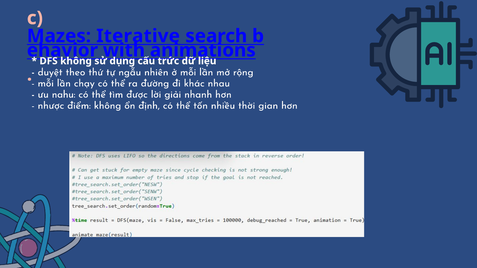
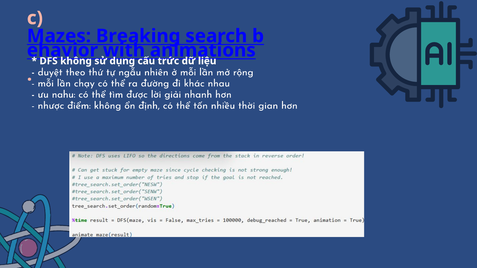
Iterative: Iterative -> Breaking (138, 36)
